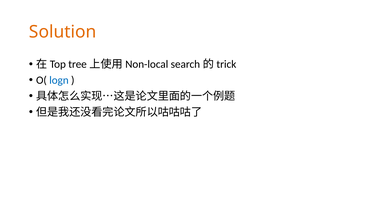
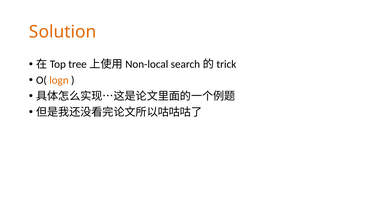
logn colour: blue -> orange (59, 80)
